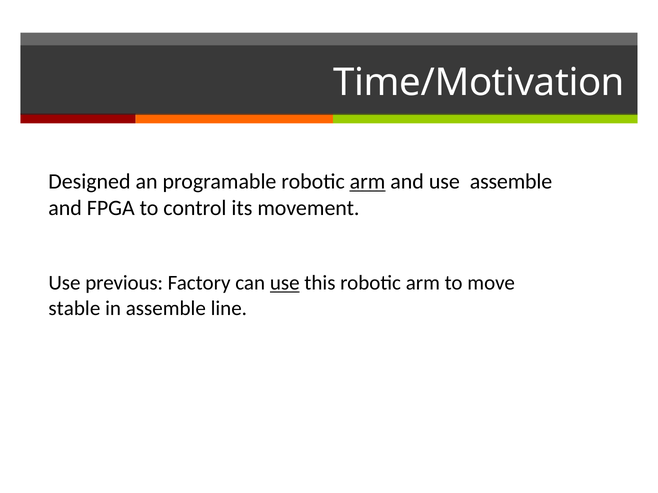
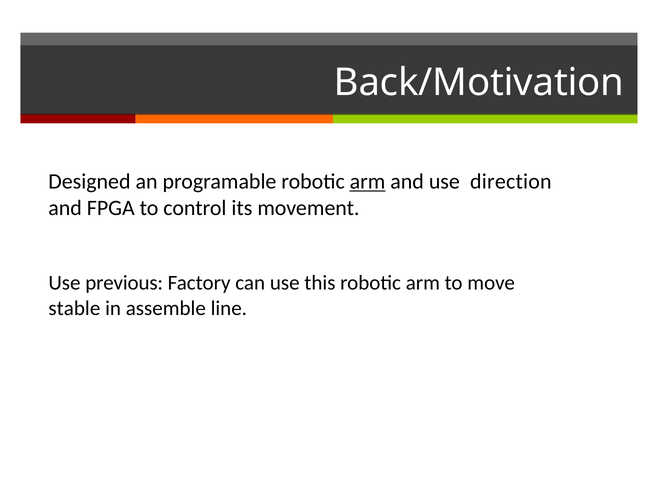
Time/Motivation: Time/Motivation -> Back/Motivation (479, 83)
use assemble: assemble -> direction (511, 182)
use underline: present -> none (285, 283)
